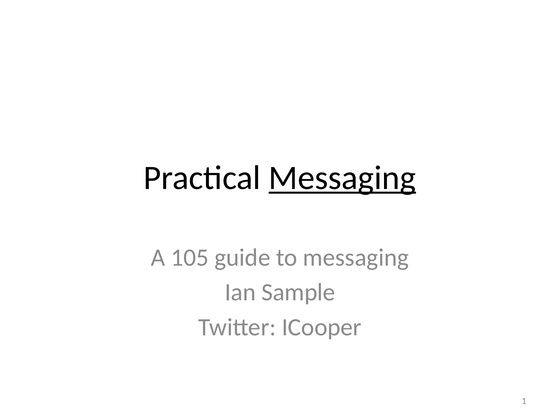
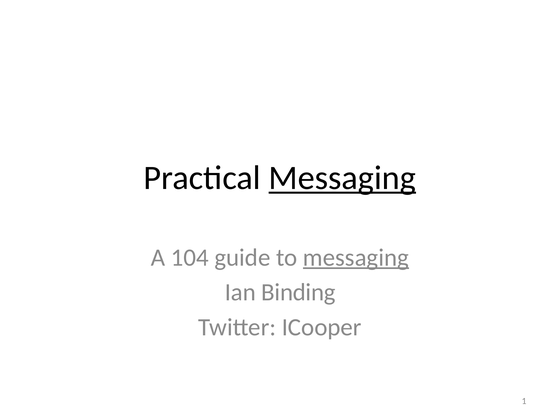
105: 105 -> 104 (190, 257)
messaging underline: none -> present (356, 257)
Sample: Sample -> Binding (298, 292)
